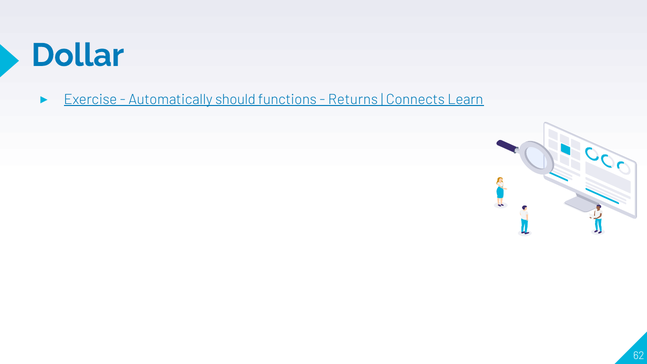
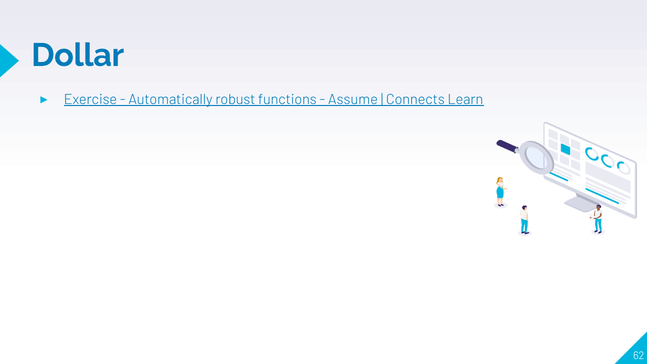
should: should -> robust (235, 99)
Returns: Returns -> Assume (353, 99)
